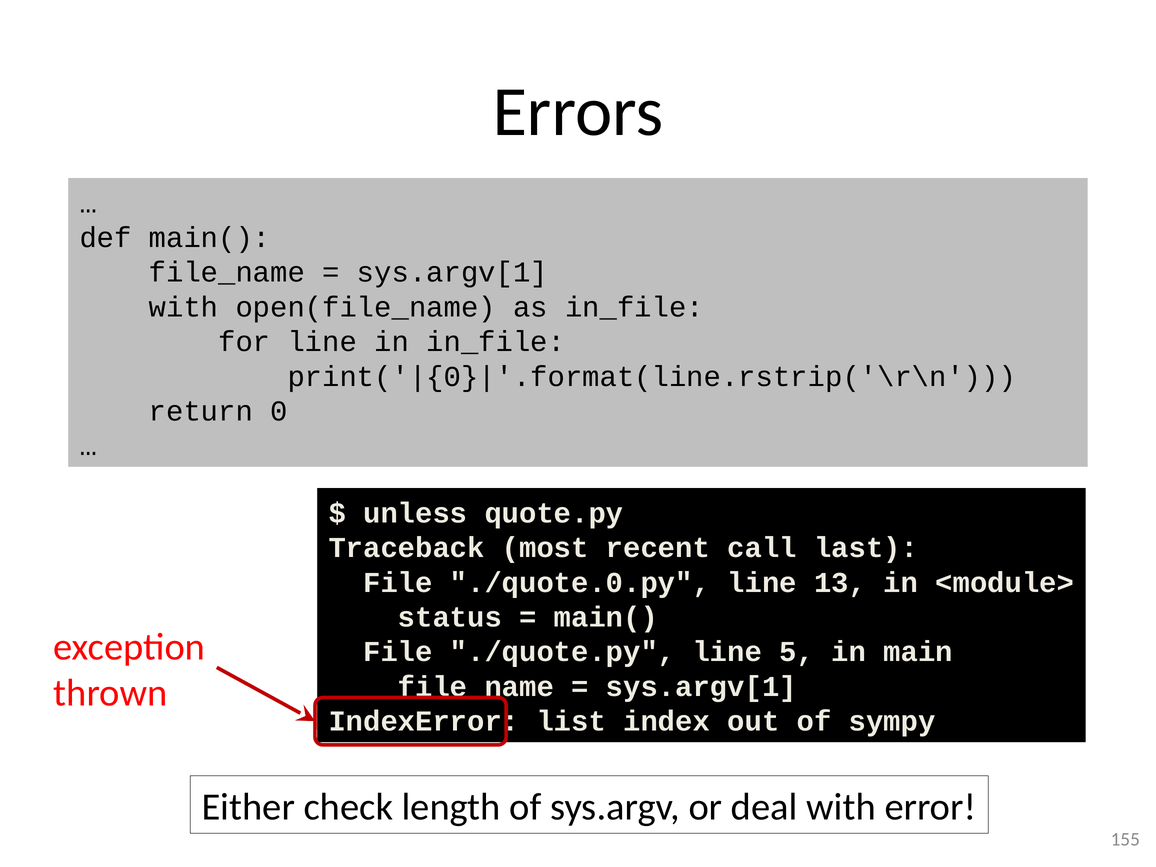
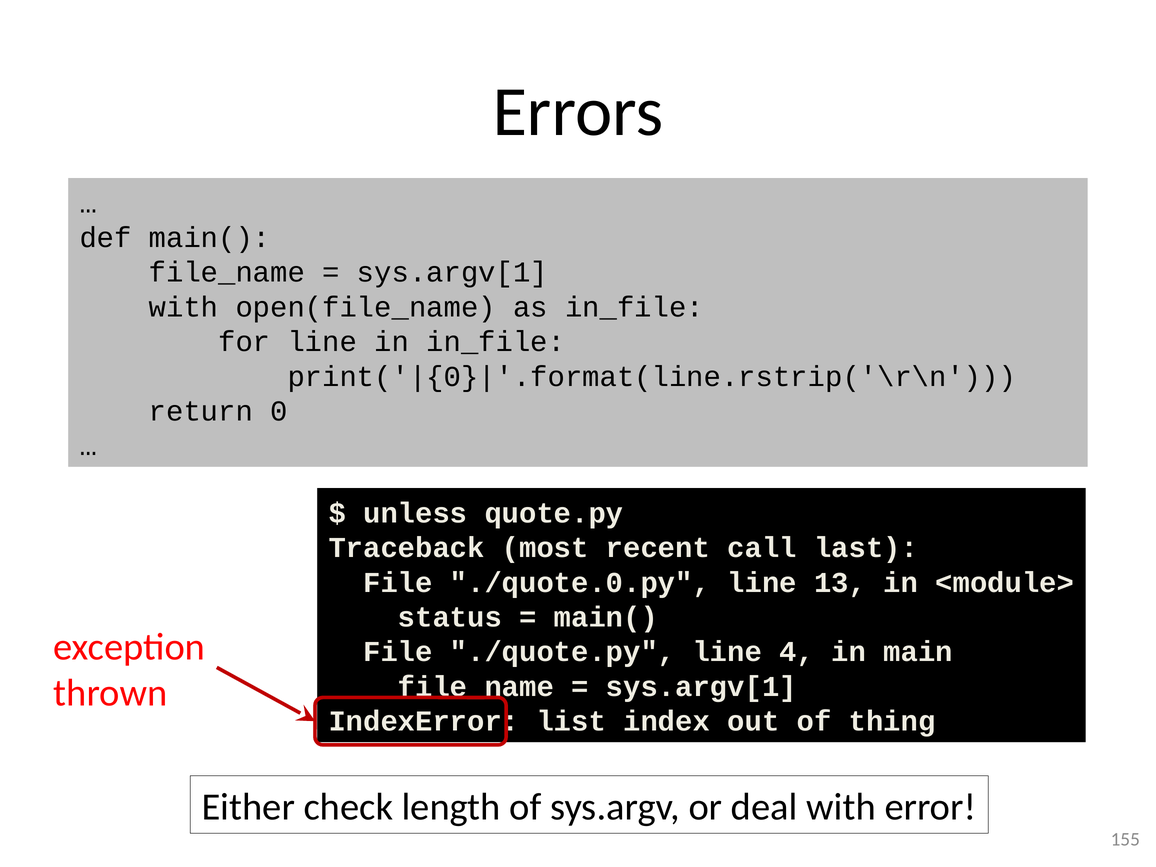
5: 5 -> 4 (797, 652)
sympy: sympy -> thing (892, 721)
